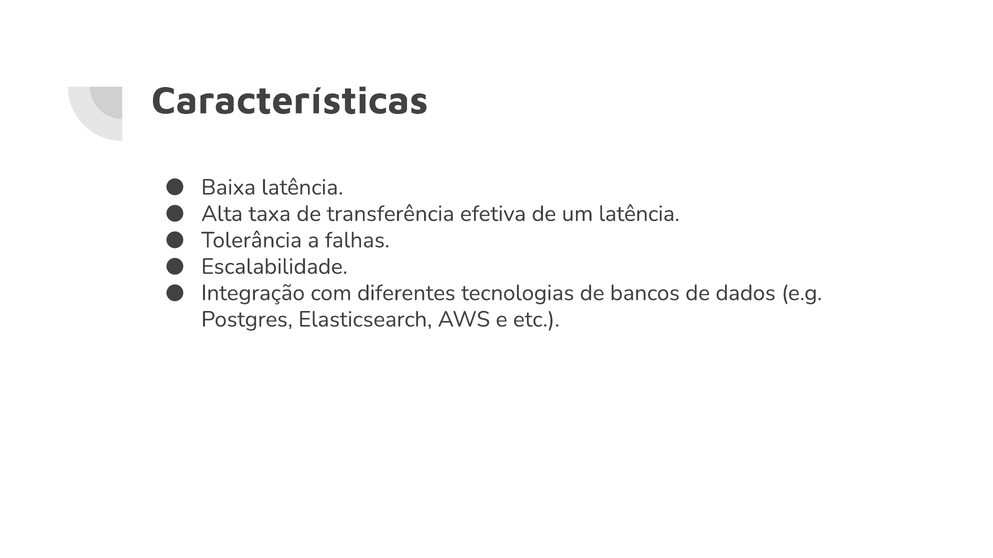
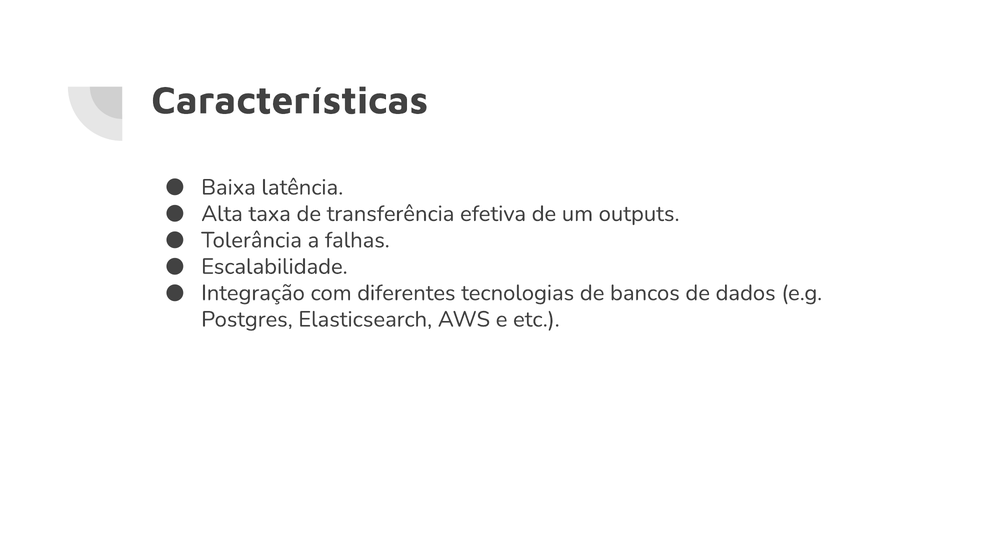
um latência: latência -> outputs (639, 214)
